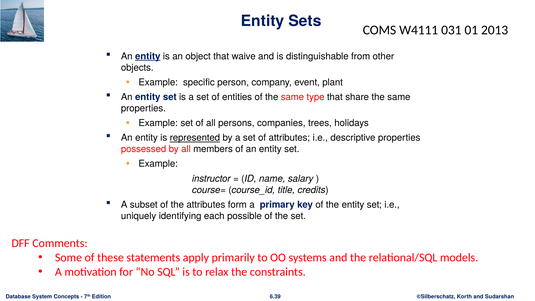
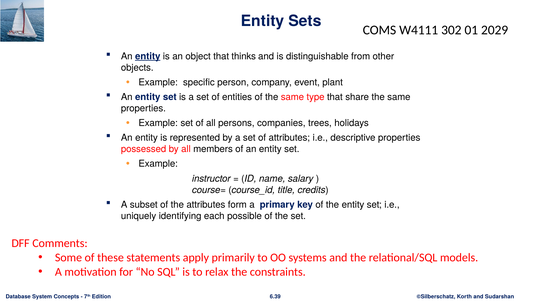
031: 031 -> 302 (451, 30)
2013: 2013 -> 2029 (495, 30)
waive: waive -> thinks (244, 56)
represented underline: present -> none (195, 138)
